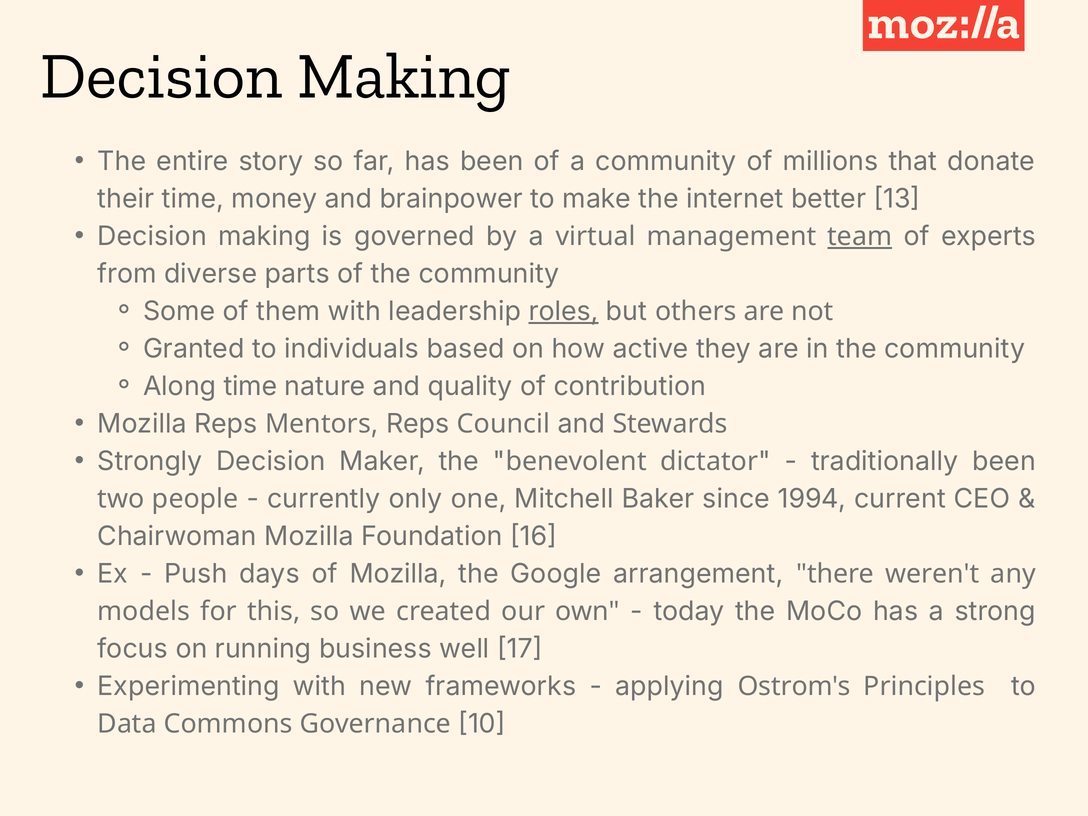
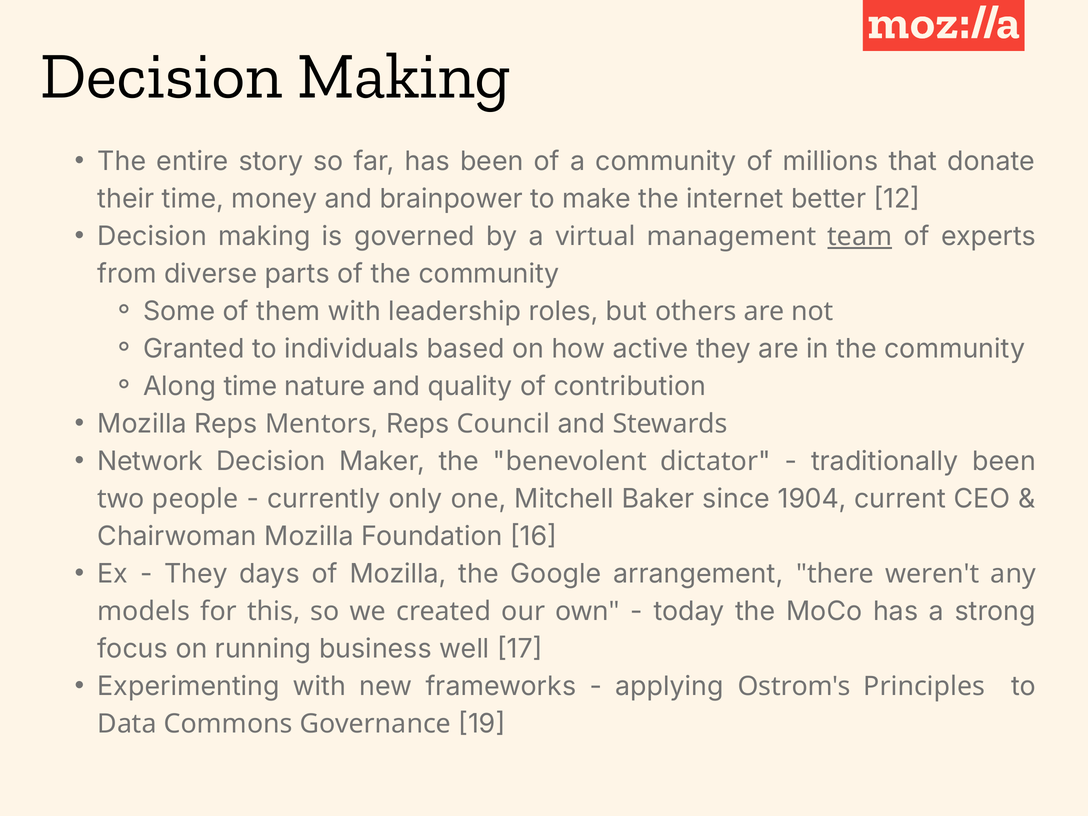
13: 13 -> 12 (897, 199)
roles underline: present -> none (564, 311)
Strongly: Strongly -> Network (150, 461)
1994: 1994 -> 1904 (812, 499)
Push: Push -> They (196, 574)
10: 10 -> 19 (482, 724)
